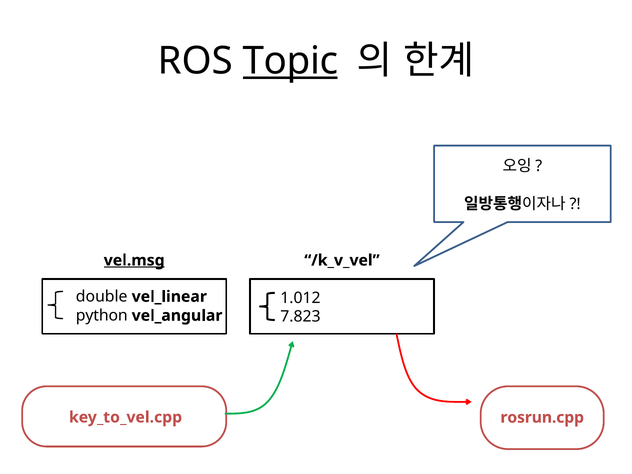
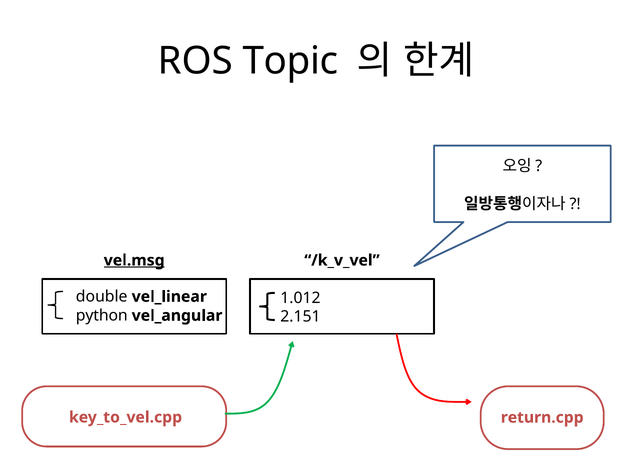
Topic underline: present -> none (290, 61)
7.823: 7.823 -> 2.151 (300, 317)
rosrun.cpp: rosrun.cpp -> return.cpp (542, 417)
